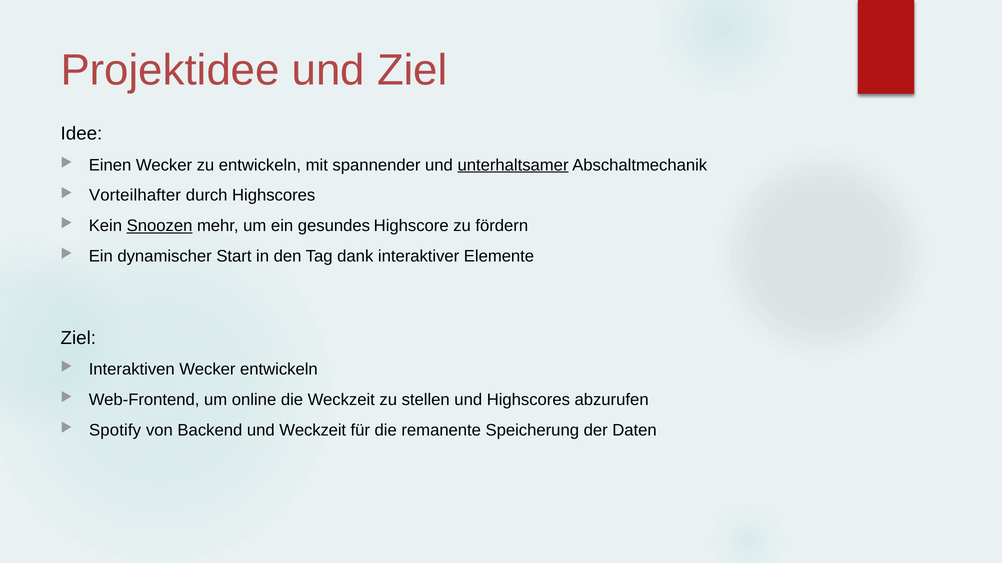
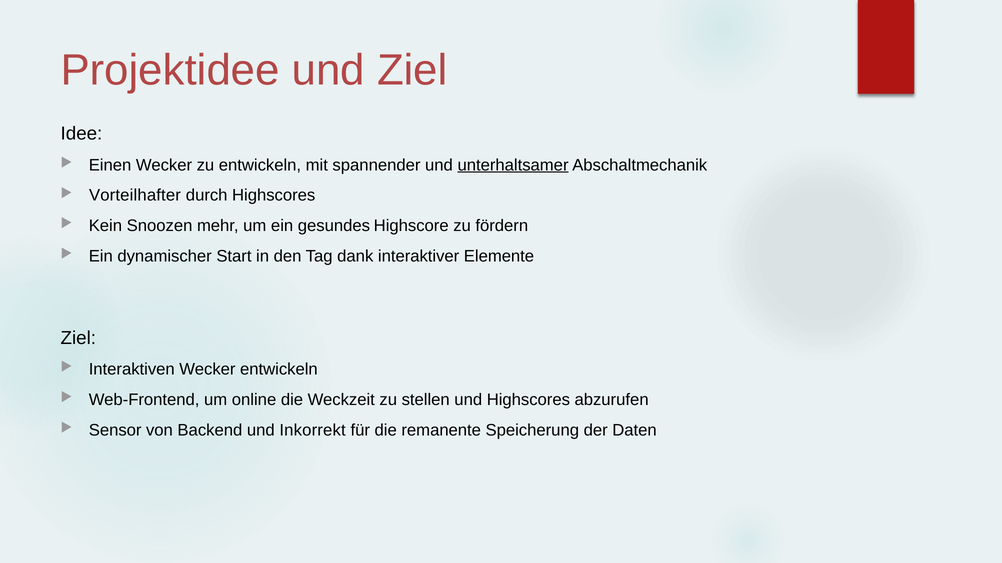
Snoozen underline: present -> none (160, 226)
Spotify: Spotify -> Sensor (115, 431)
und Weckzeit: Weckzeit -> Inkorrekt (313, 431)
